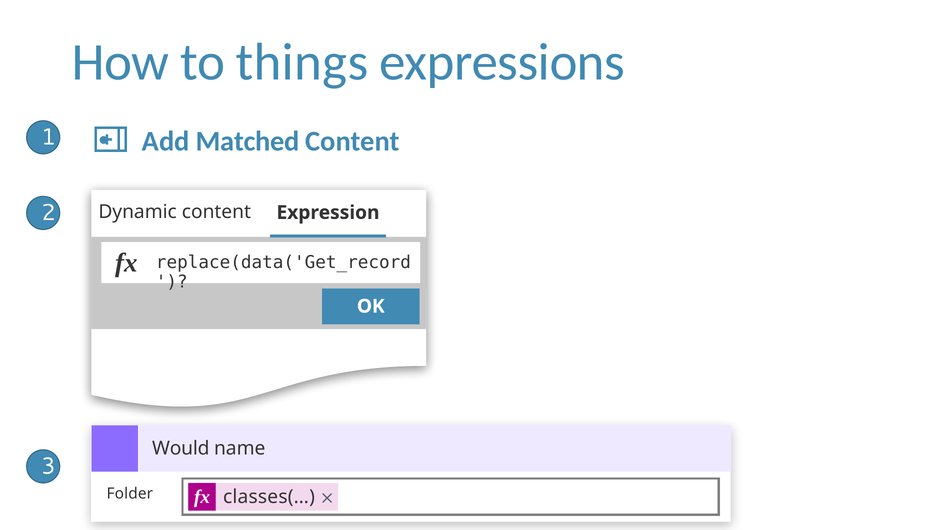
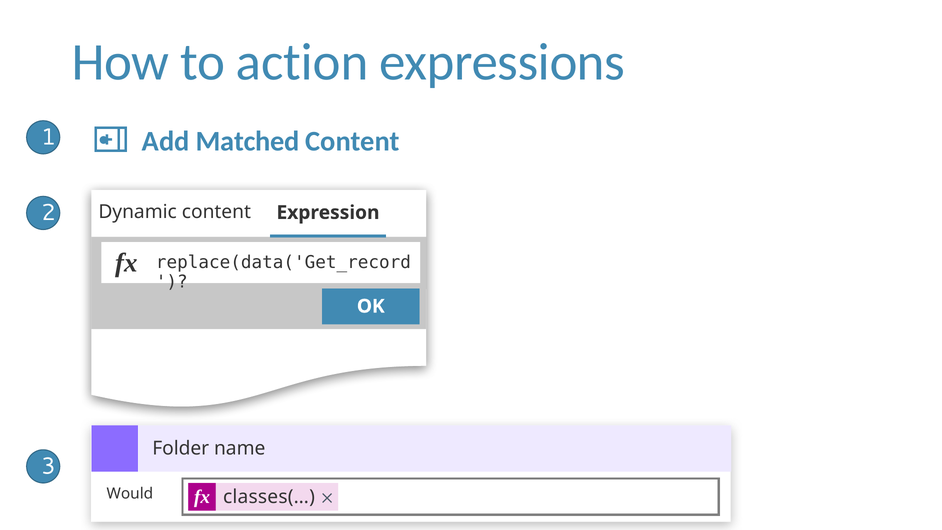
things: things -> action (302, 62)
Would: Would -> Folder (181, 448)
Folder: Folder -> Would (130, 494)
